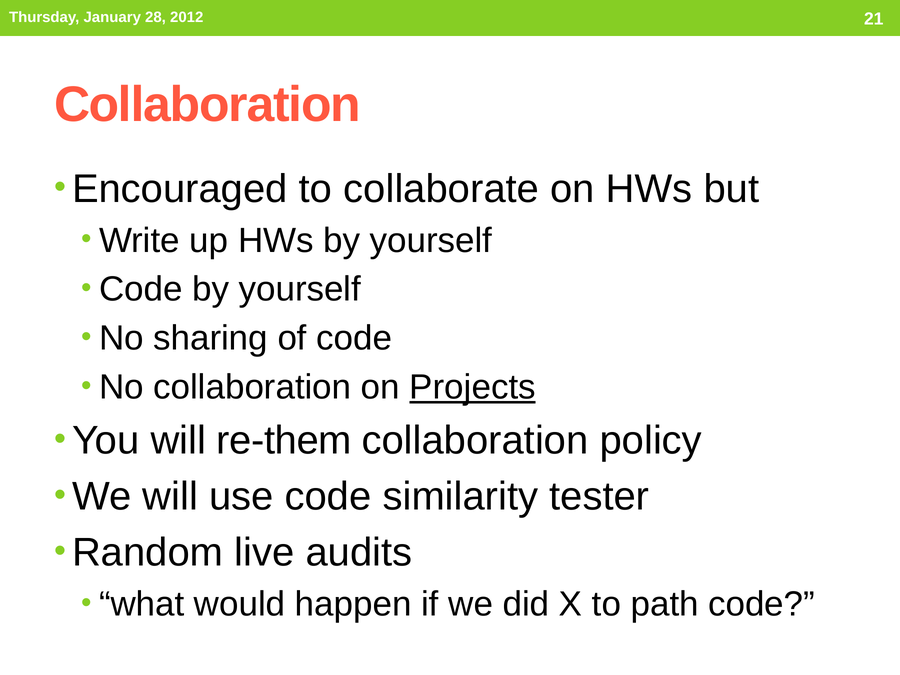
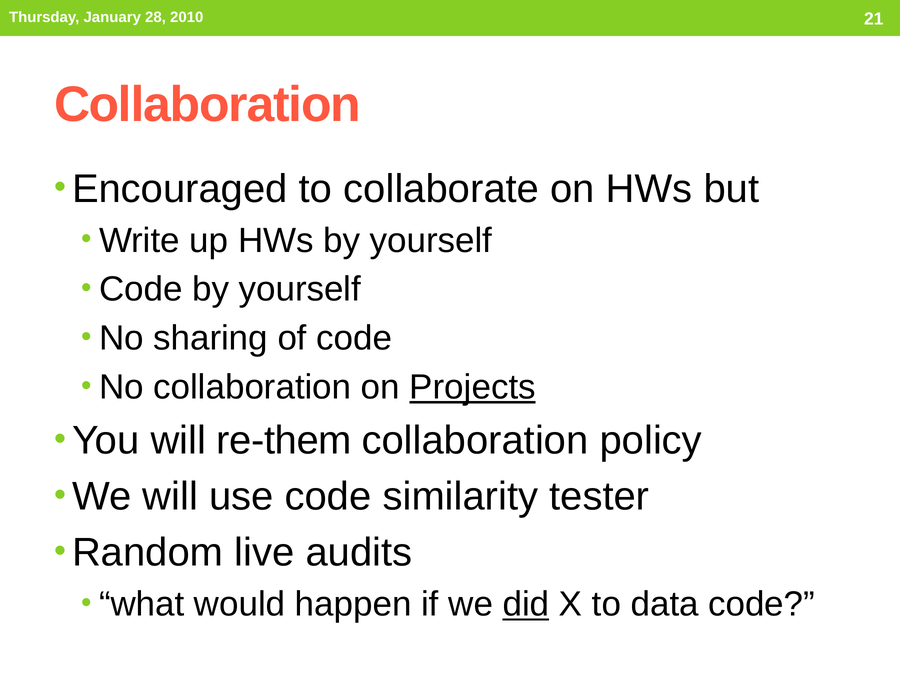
2012: 2012 -> 2010 (187, 17)
did underline: none -> present (526, 604)
path: path -> data (665, 604)
